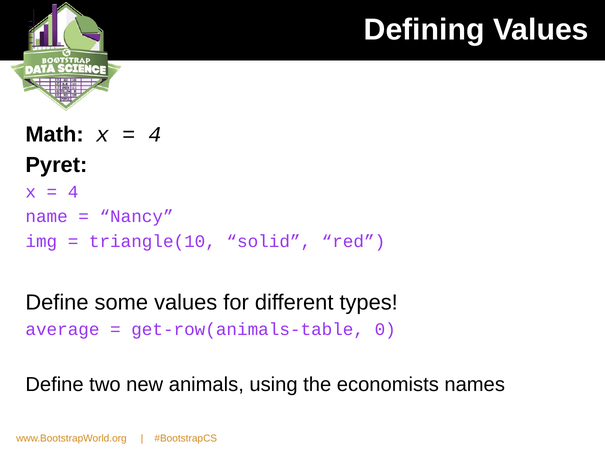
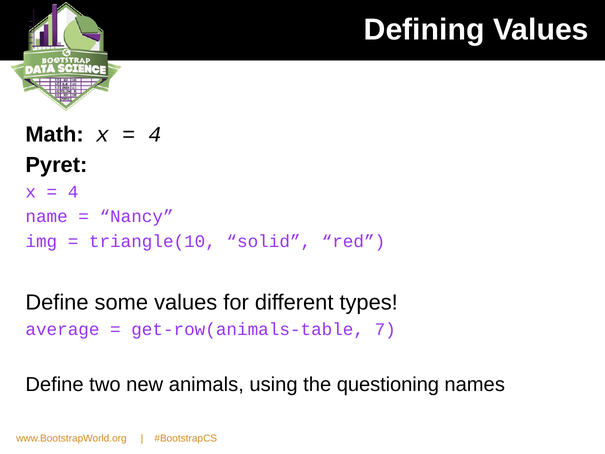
0: 0 -> 7 (385, 329)
economists: economists -> questioning (388, 385)
